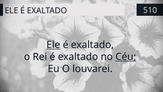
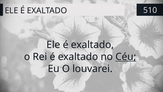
Ele underline: present -> none (53, 45)
